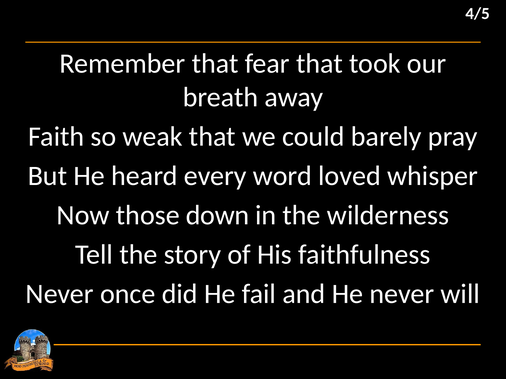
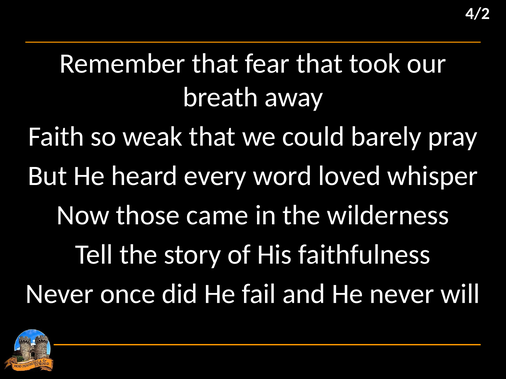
4/5: 4/5 -> 4/2 (478, 14)
down: down -> came (217, 215)
